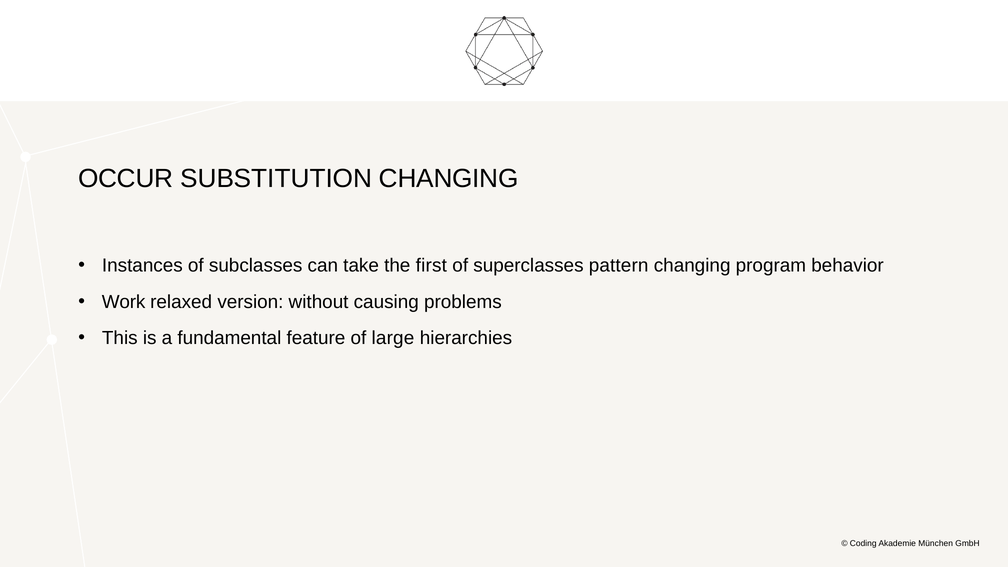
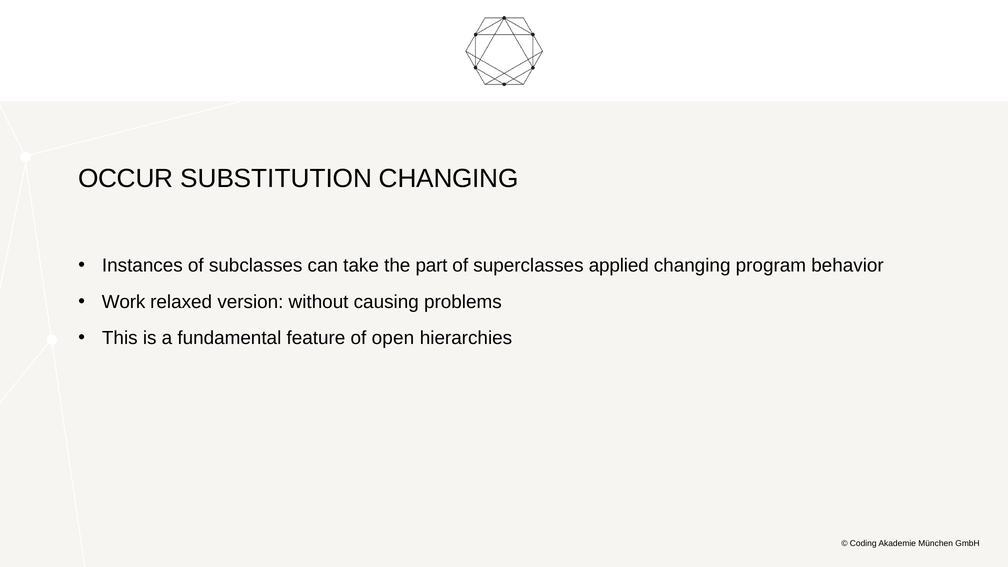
first: first -> part (431, 266)
pattern: pattern -> applied (619, 266)
large: large -> open (393, 338)
